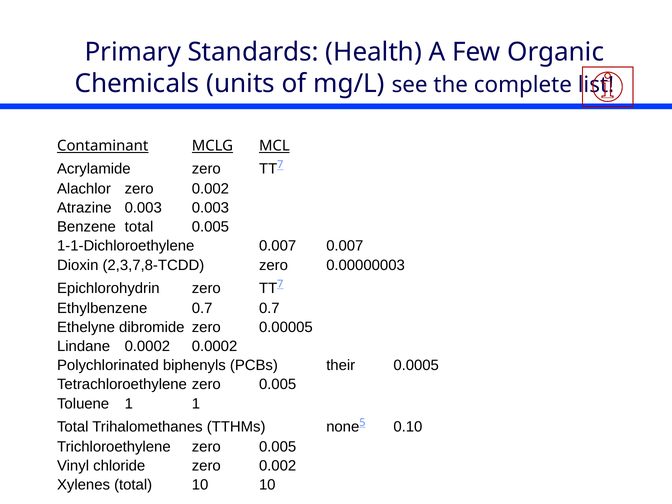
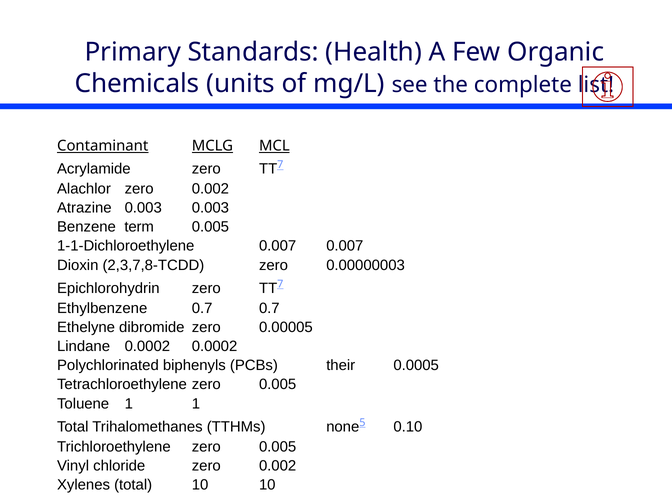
Benzene total: total -> term (139, 227)
